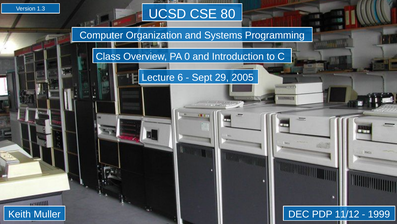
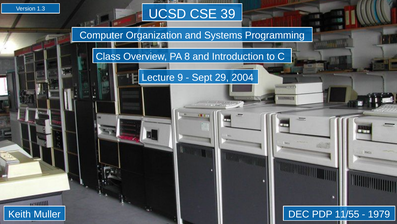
80: 80 -> 39 (228, 14)
0: 0 -> 8 (187, 56)
6: 6 -> 9 (180, 77)
2005: 2005 -> 2004 (243, 77)
11/12: 11/12 -> 11/55 (347, 214)
1999: 1999 -> 1979 (379, 214)
